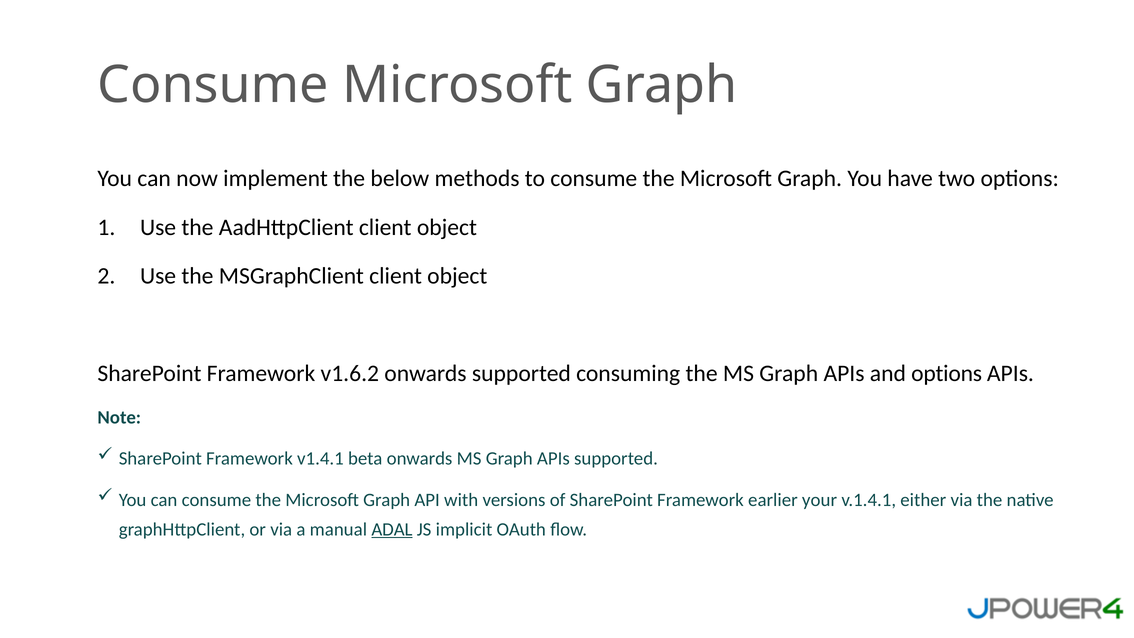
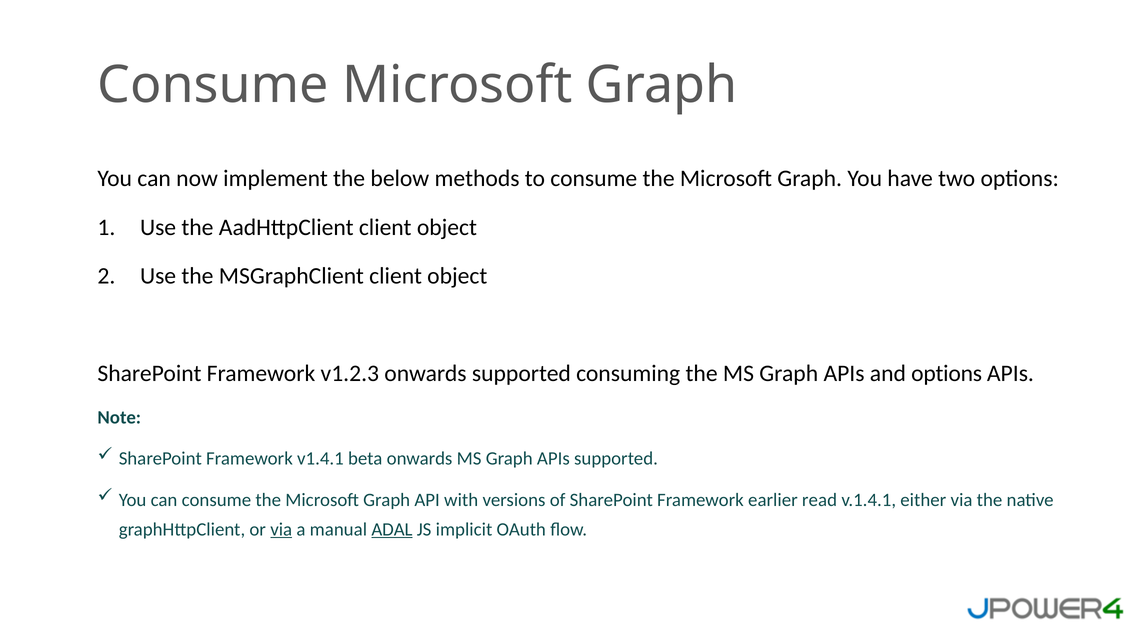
v1.6.2: v1.6.2 -> v1.2.3 (350, 373)
your: your -> read (820, 500)
via underline: none -> present (281, 529)
